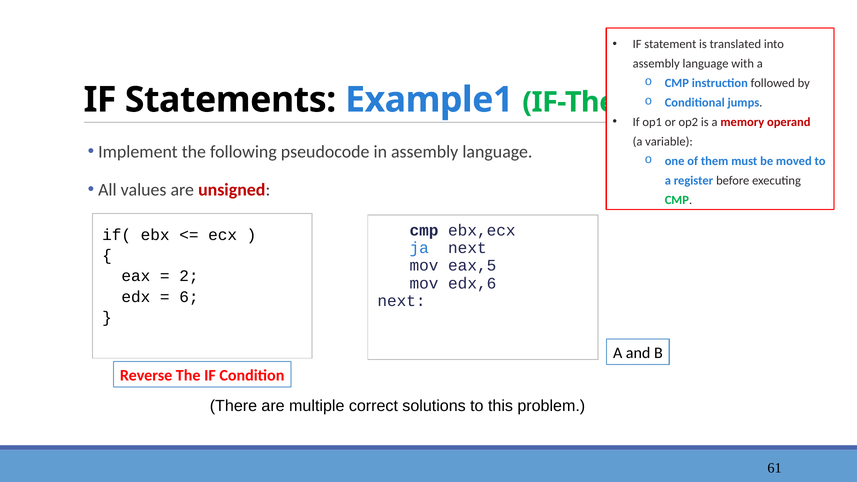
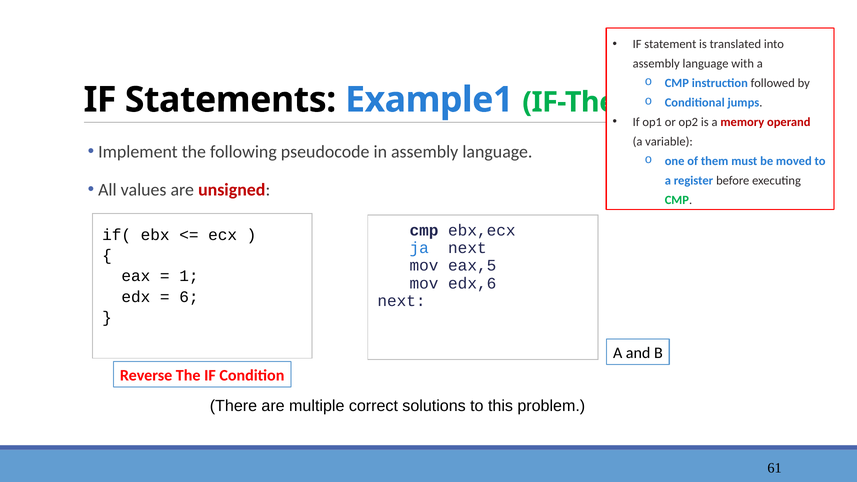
2: 2 -> 1 (189, 276)
